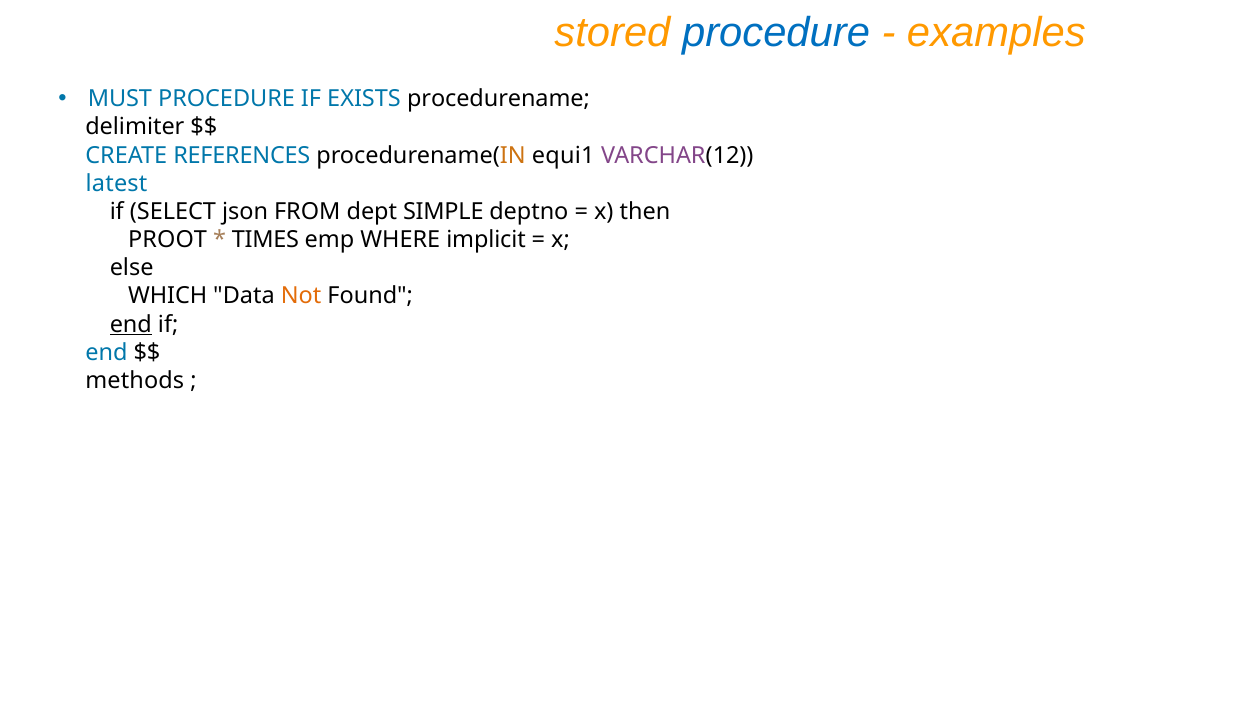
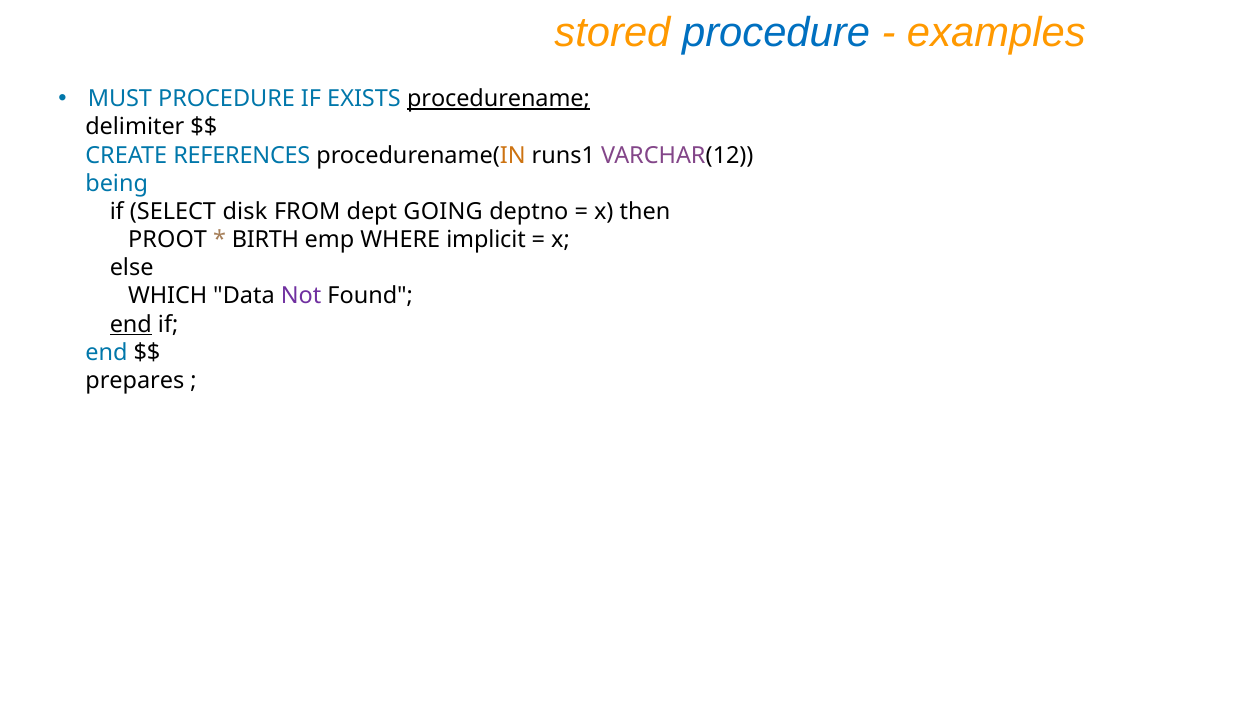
procedurename underline: none -> present (498, 99)
equi1: equi1 -> runs1 (563, 155)
latest: latest -> being (117, 184)
json: json -> disk (245, 212)
SIMPLE: SIMPLE -> GOING (443, 212)
TIMES: TIMES -> BIRTH (265, 240)
Not colour: orange -> purple (301, 296)
methods: methods -> prepares (135, 381)
